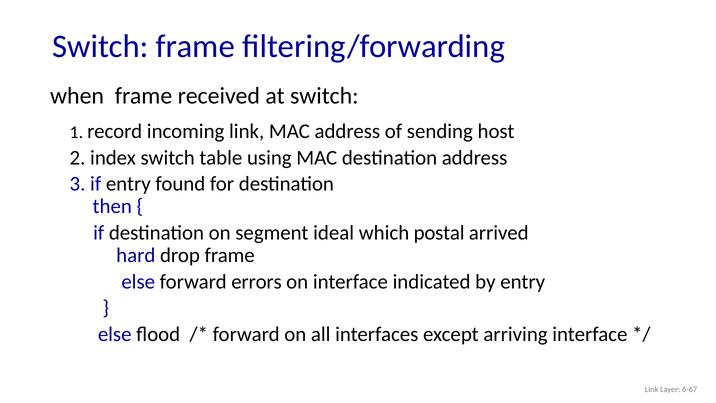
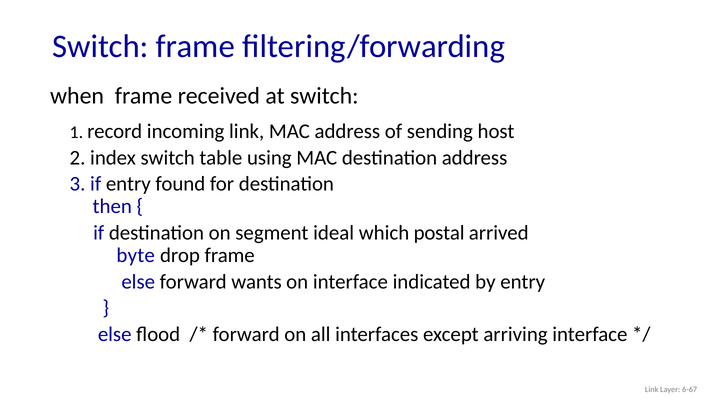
hard: hard -> byte (136, 255)
errors: errors -> wants (257, 282)
